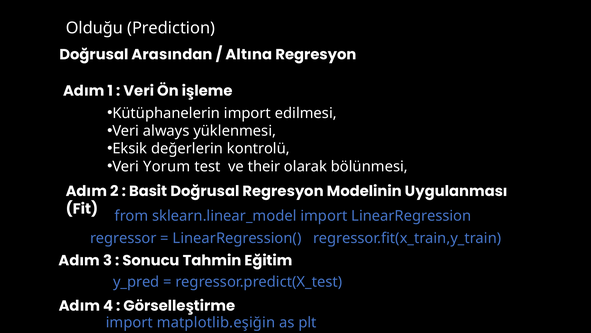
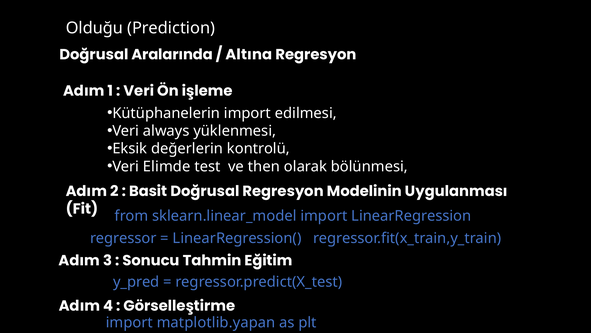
Arasından: Arasından -> Aralarında (172, 55)
Yorum: Yorum -> Elimde (167, 166)
their: their -> then (264, 166)
matplotlib.eşiğin: matplotlib.eşiğin -> matplotlib.yapan (216, 322)
